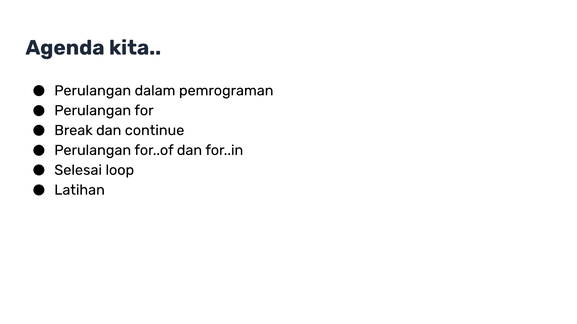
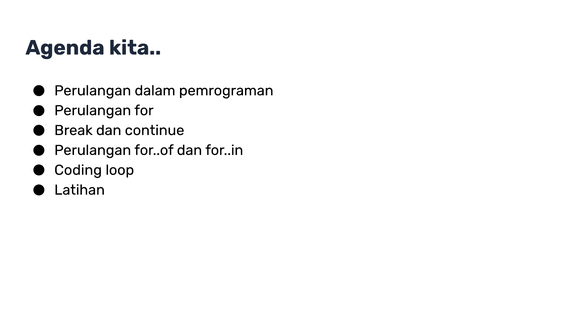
Selesai: Selesai -> Coding (78, 170)
